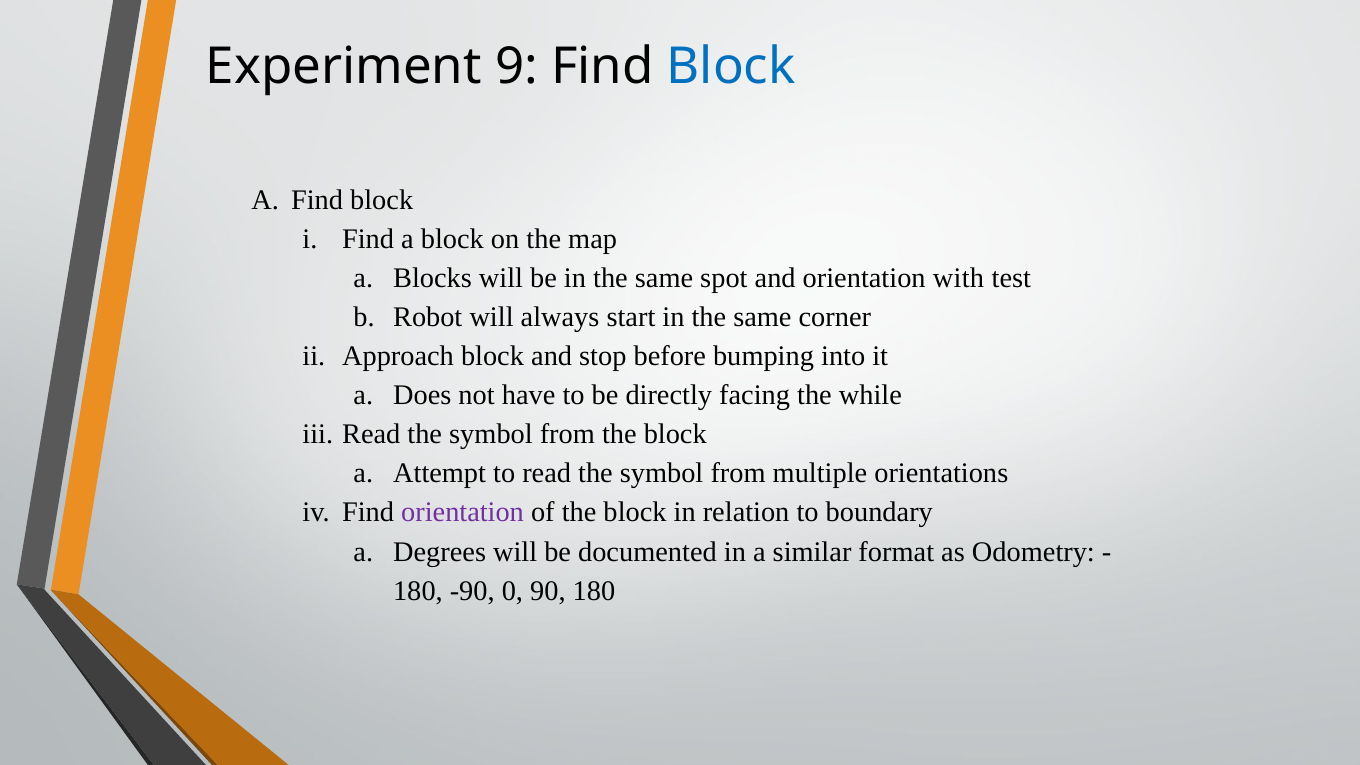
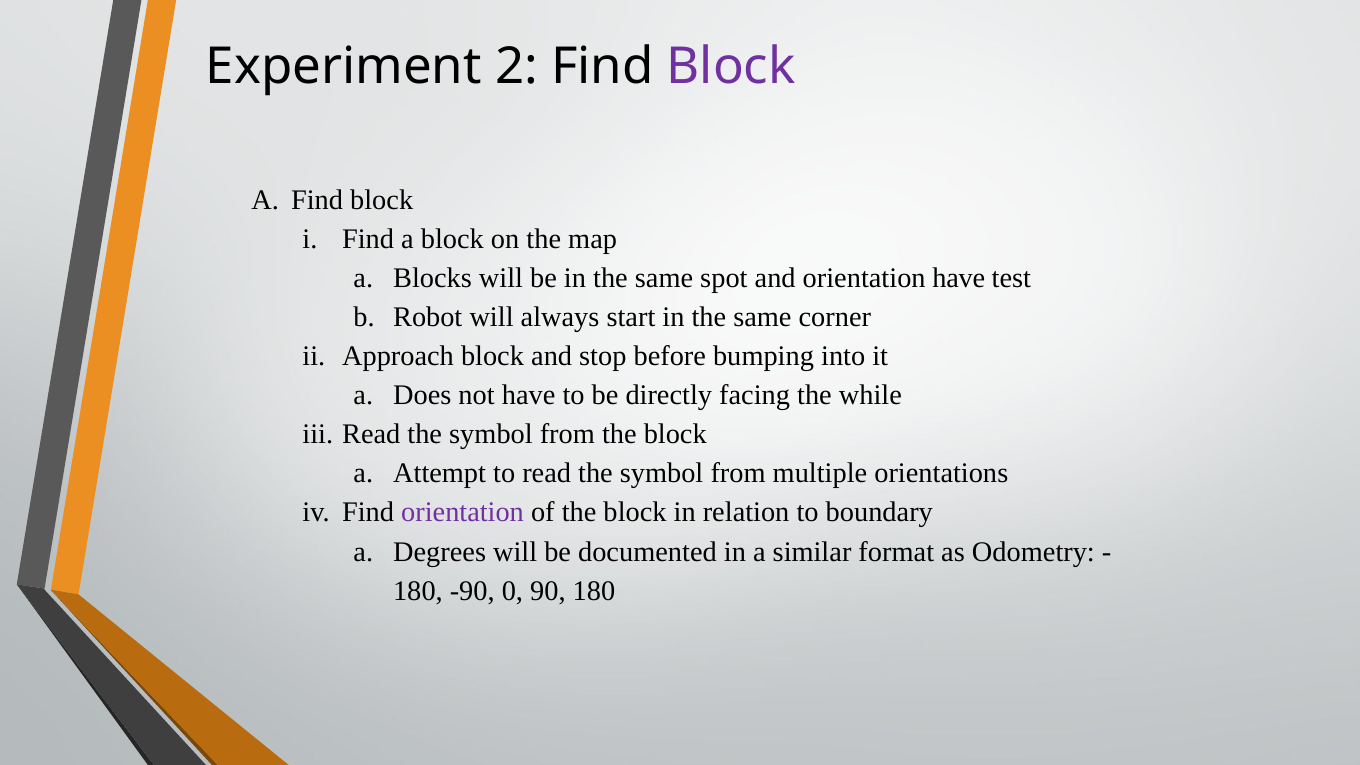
9: 9 -> 2 (516, 67)
Block colour: blue -> purple (731, 67)
orientation with: with -> have (959, 278)
